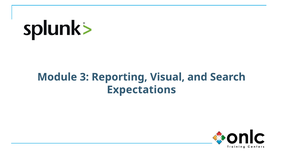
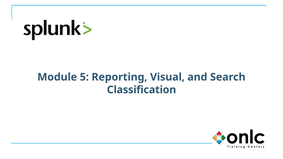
3: 3 -> 5 (84, 77)
Expectations: Expectations -> Classification (142, 90)
